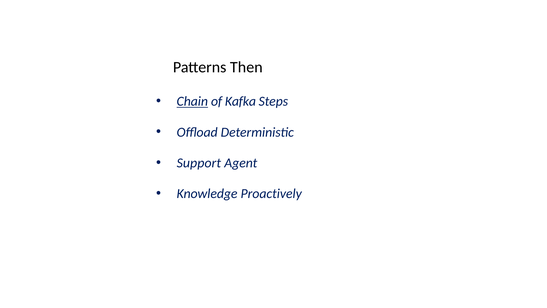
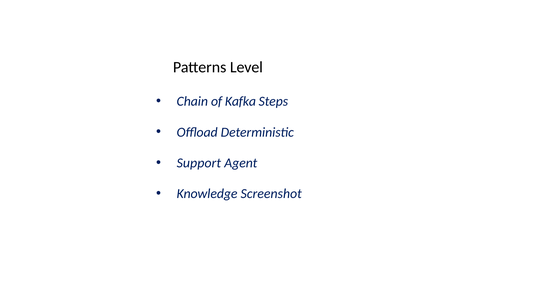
Then: Then -> Level (246, 67)
Chain underline: present -> none (192, 101)
Proactively: Proactively -> Screenshot (271, 193)
